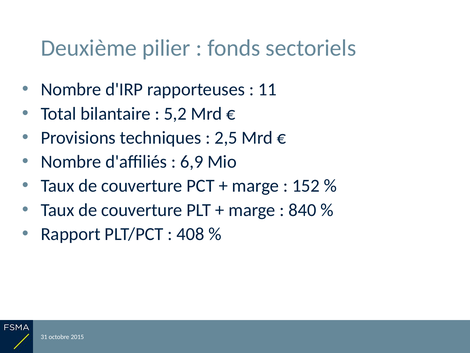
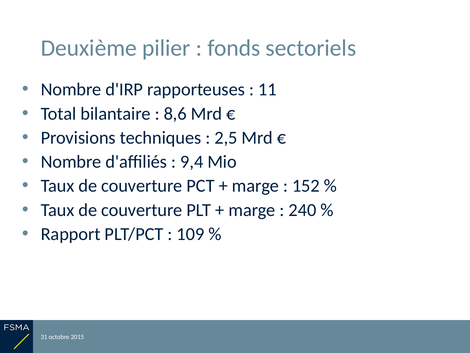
5,2: 5,2 -> 8,6 (175, 114)
6,9: 6,9 -> 9,4 (192, 162)
840: 840 -> 240 (302, 210)
408: 408 -> 109 (191, 234)
